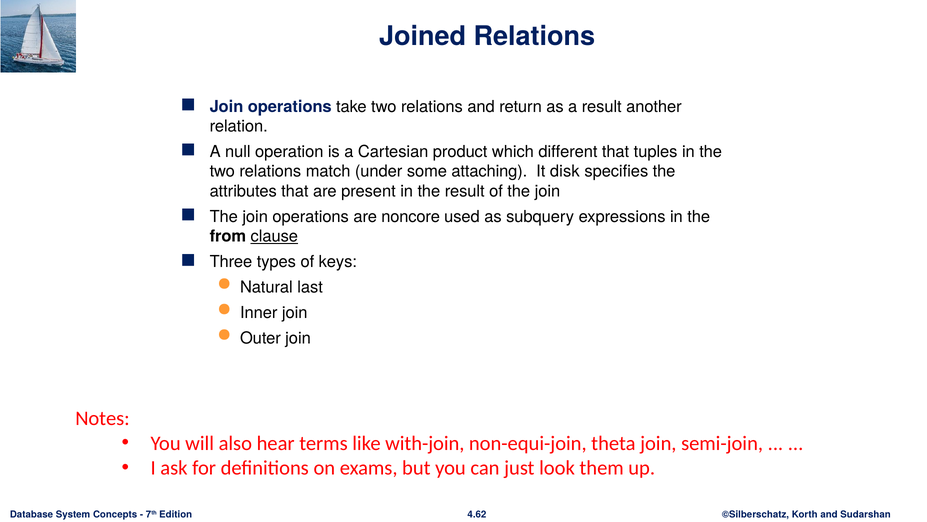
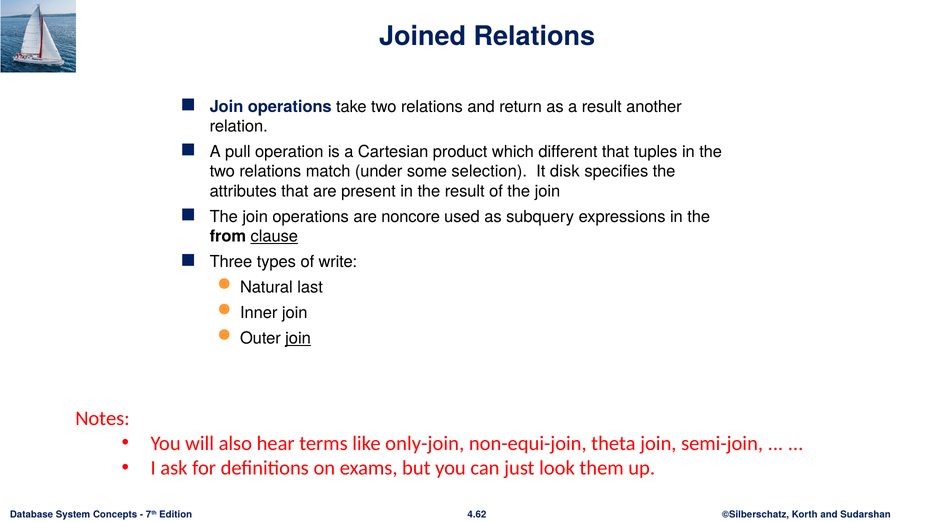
null: null -> pull (238, 152)
attaching: attaching -> selection (489, 171)
keys: keys -> write (338, 262)
join underline: none -> present (298, 338)
with-join: with-join -> only-join (425, 443)
